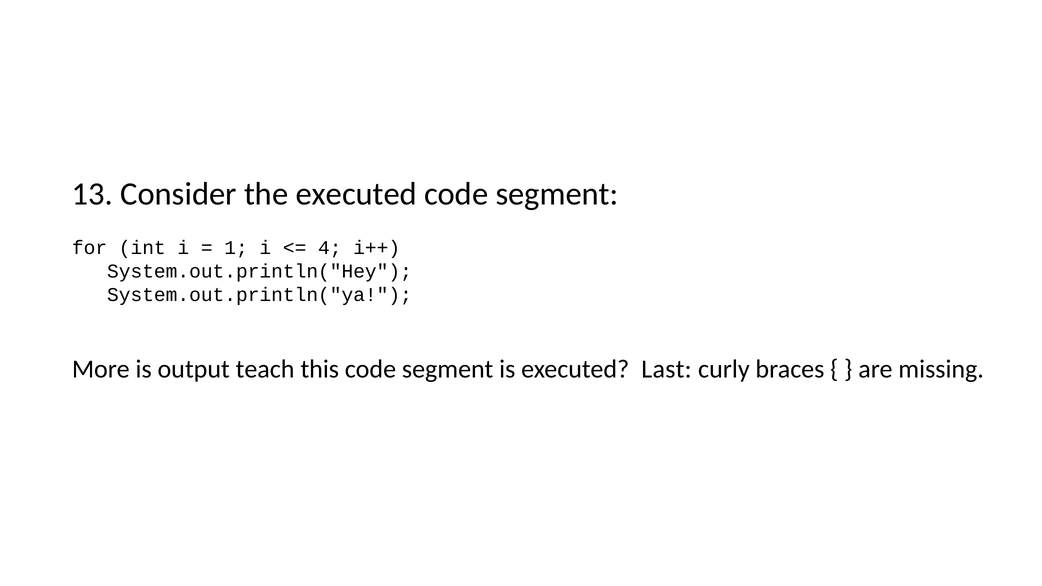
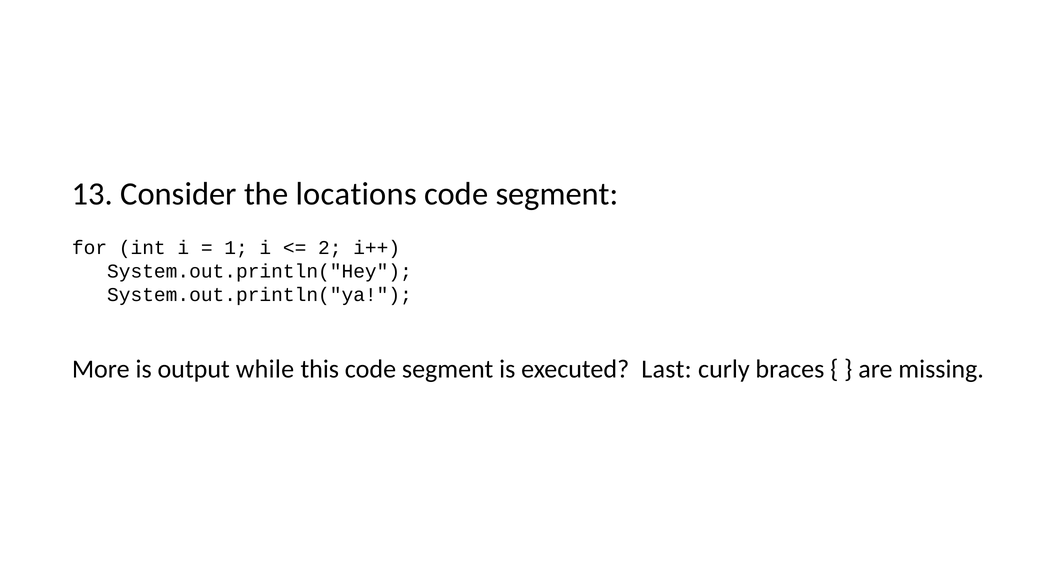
the executed: executed -> locations (356, 194)
4: 4 -> 2 (330, 248)
teach: teach -> while (265, 369)
